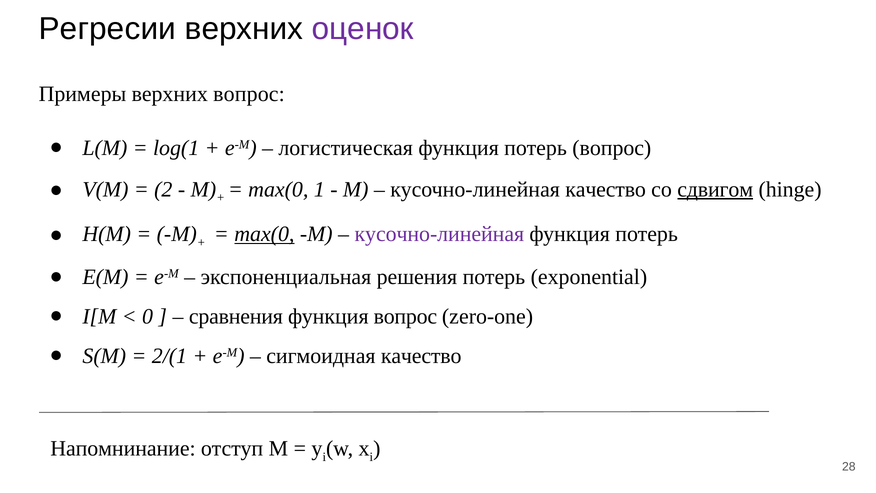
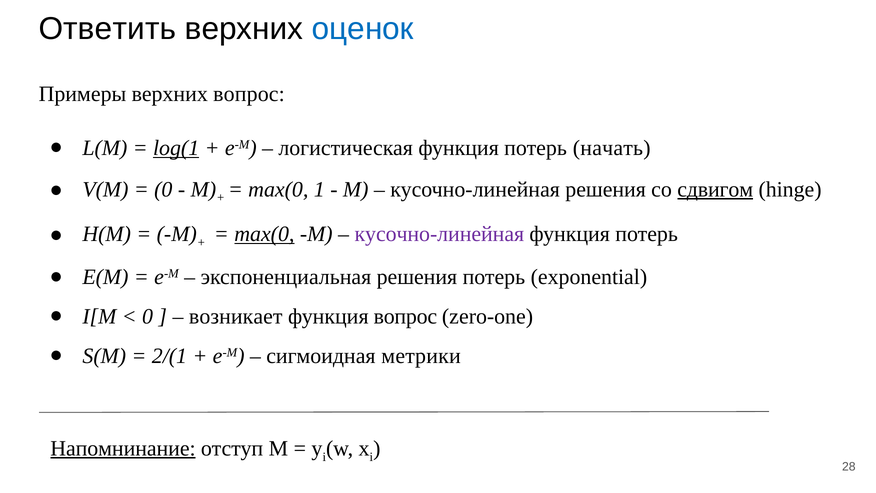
Регресии: Регресии -> Ответить (107, 29)
оценок colour: purple -> blue (363, 29)
log(1 underline: none -> present (176, 148)
потерь вопрос: вопрос -> начать (612, 148)
2: 2 -> 0 (163, 189)
кусочно-линейная качество: качество -> решения (606, 189)
сравнения: сравнения -> возникает (236, 316)
сигмоидная качество: качество -> метрики (421, 356)
Напомнинание underline: none -> present (123, 448)
